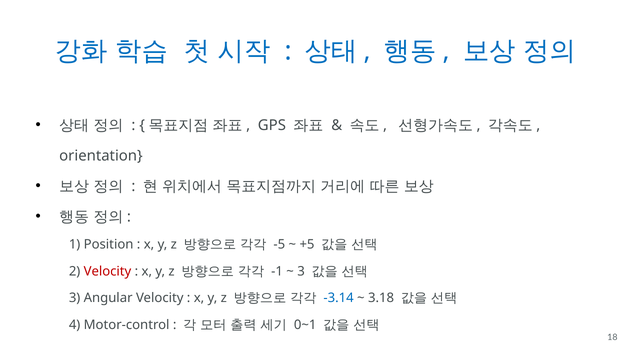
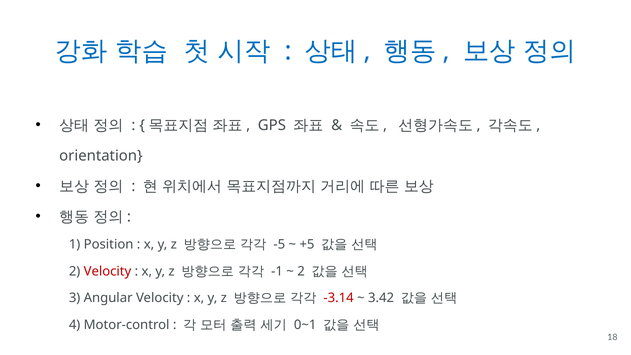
3: 3 -> 2 (301, 271)
-3.14 colour: blue -> red (339, 298)
3.18: 3.18 -> 3.42 (381, 298)
